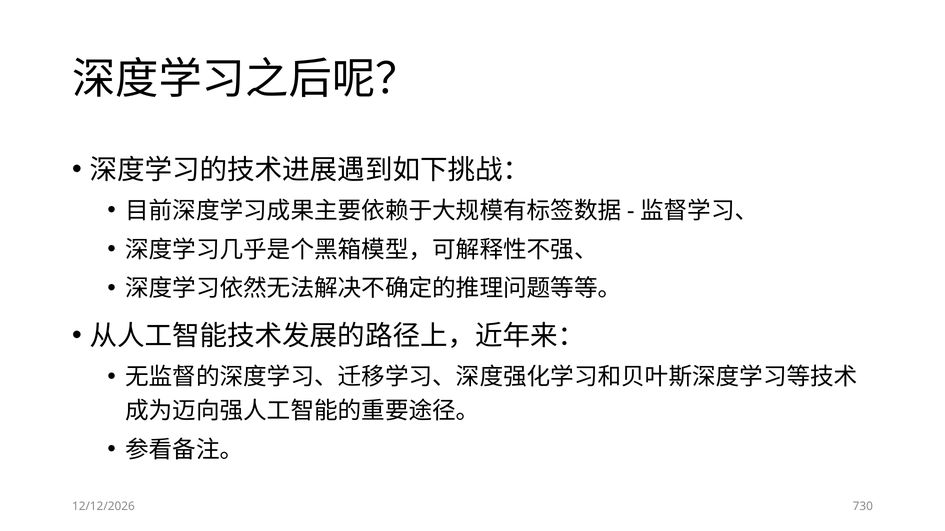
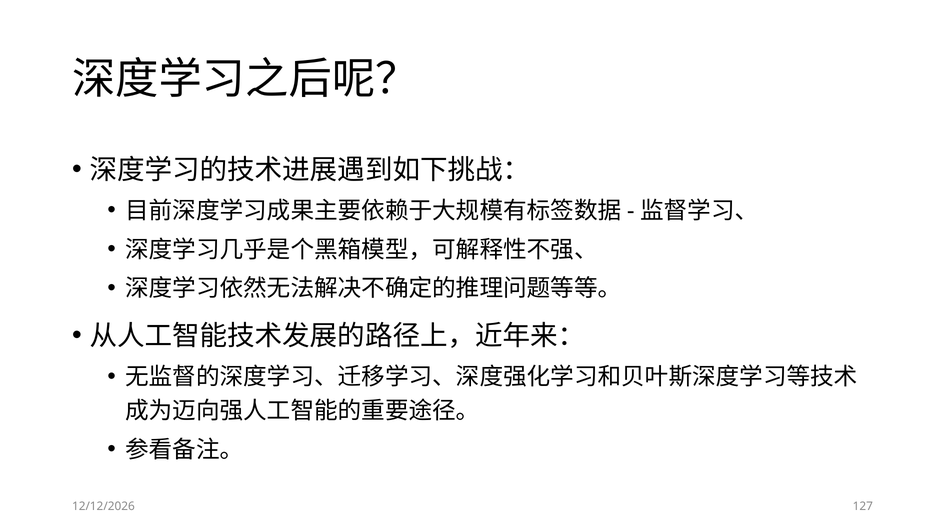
730: 730 -> 127 (863, 507)
